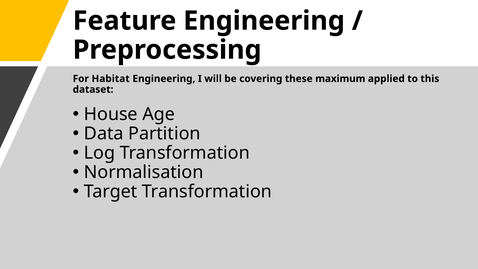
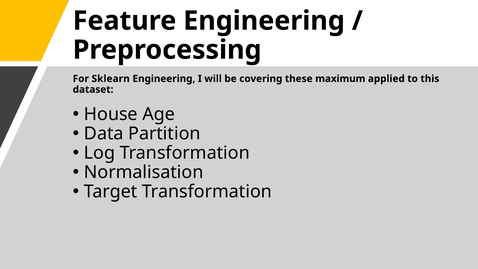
Habitat: Habitat -> Sklearn (111, 79)
